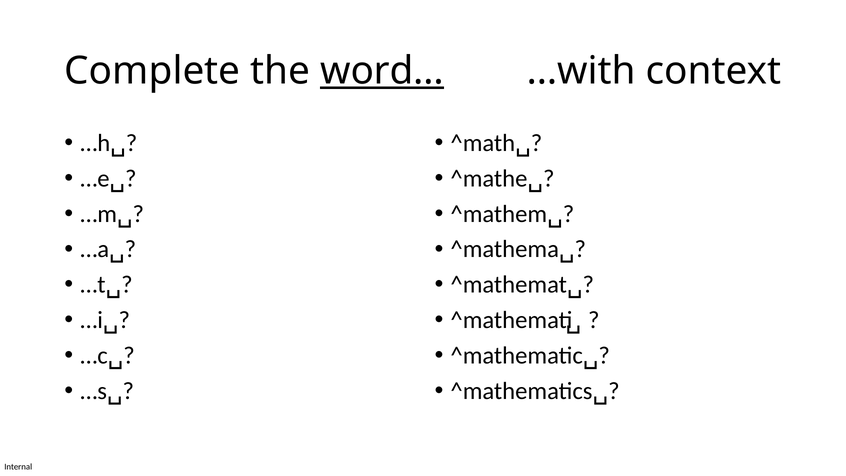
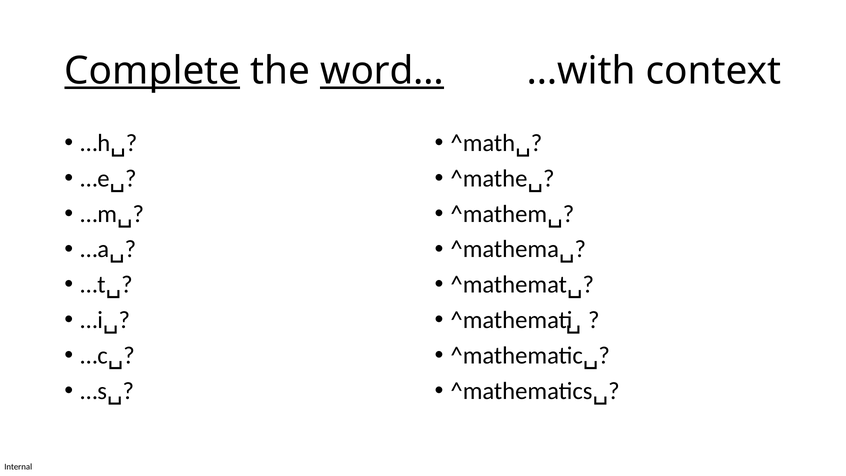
Complete underline: none -> present (152, 71)
